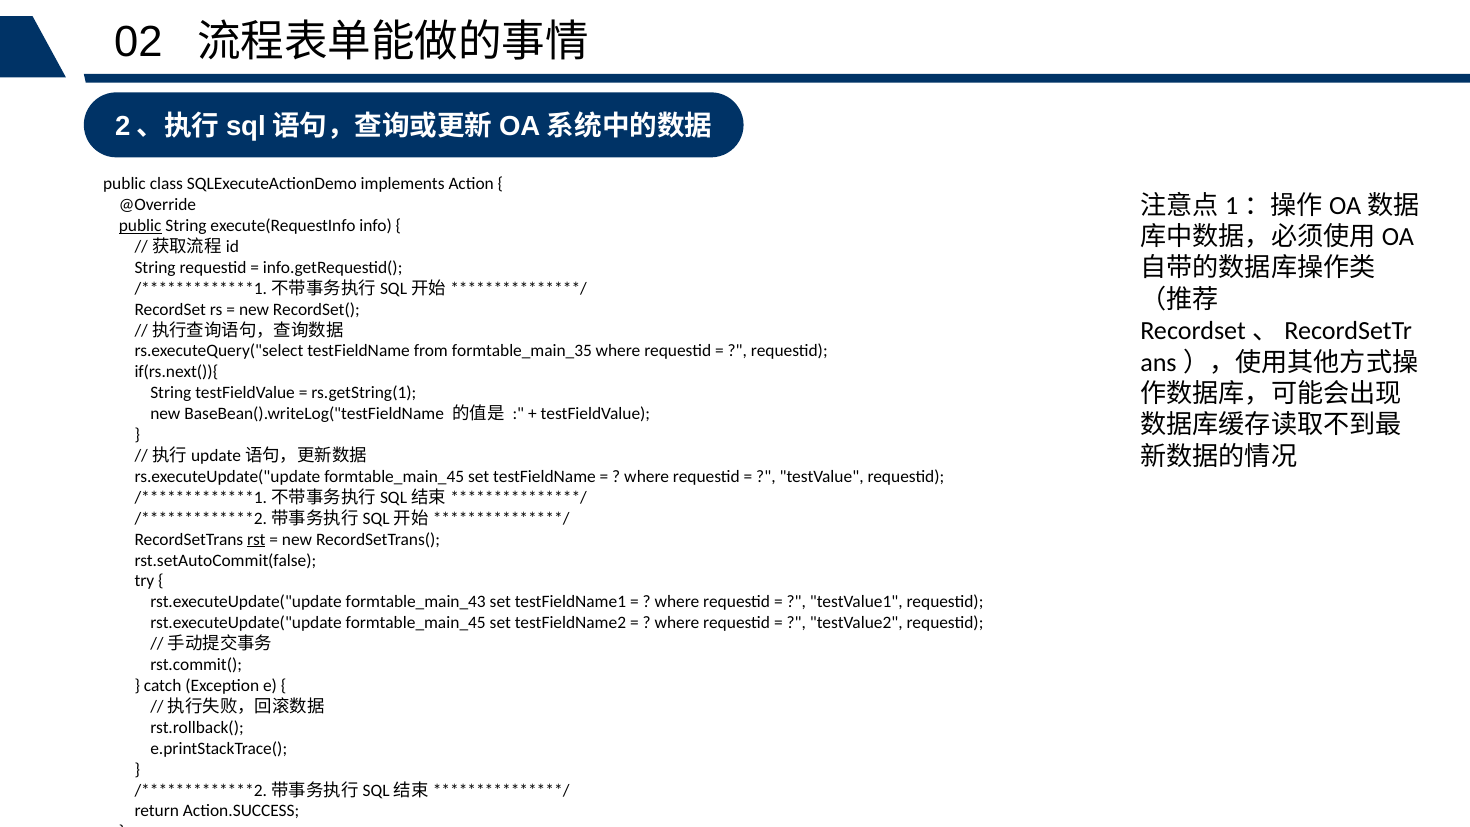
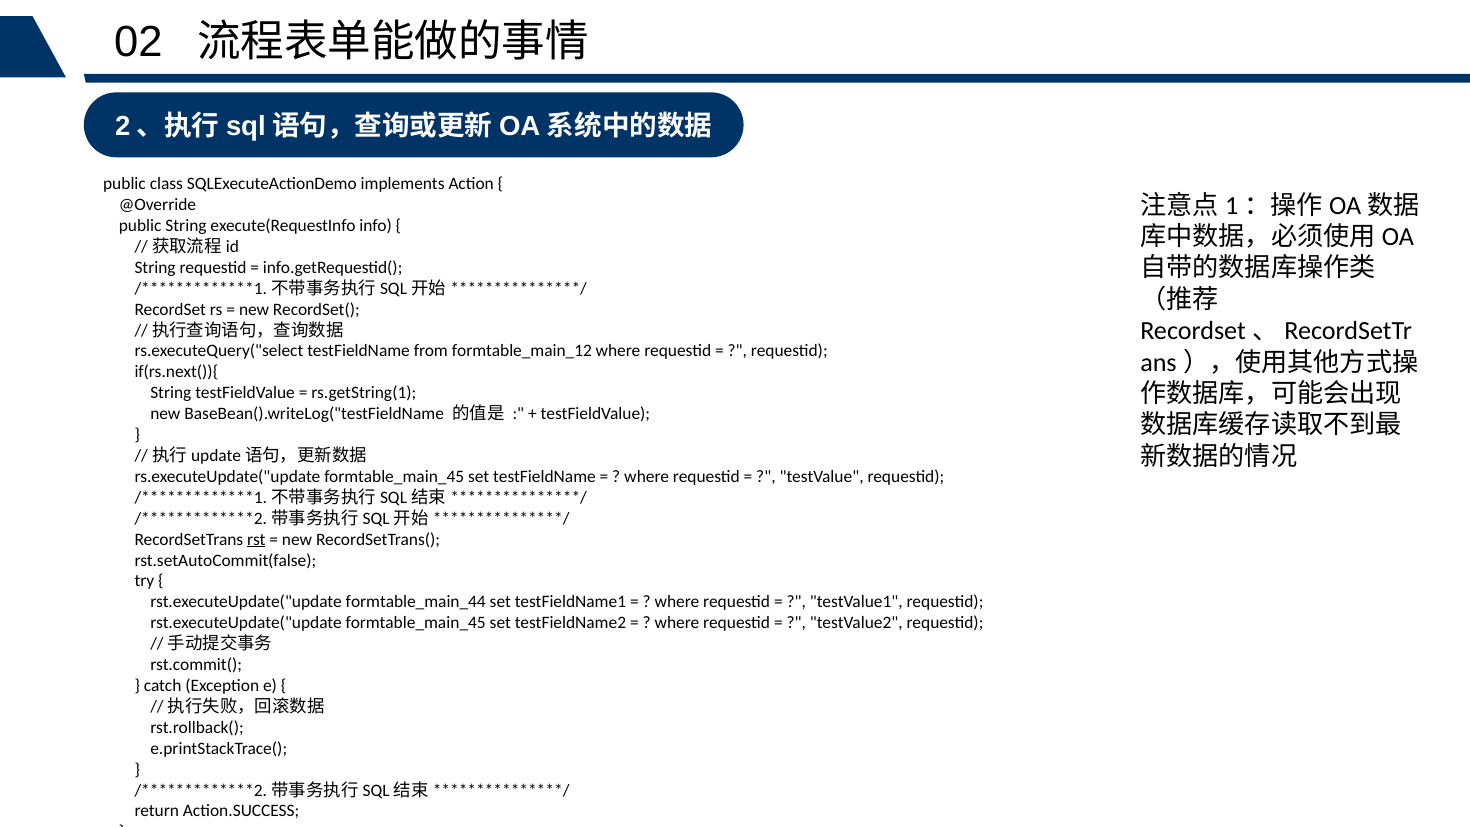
public underline: present -> none (140, 226)
formtable_main_35: formtable_main_35 -> formtable_main_12 (522, 351)
formtable_main_43: formtable_main_43 -> formtable_main_44 (416, 602)
